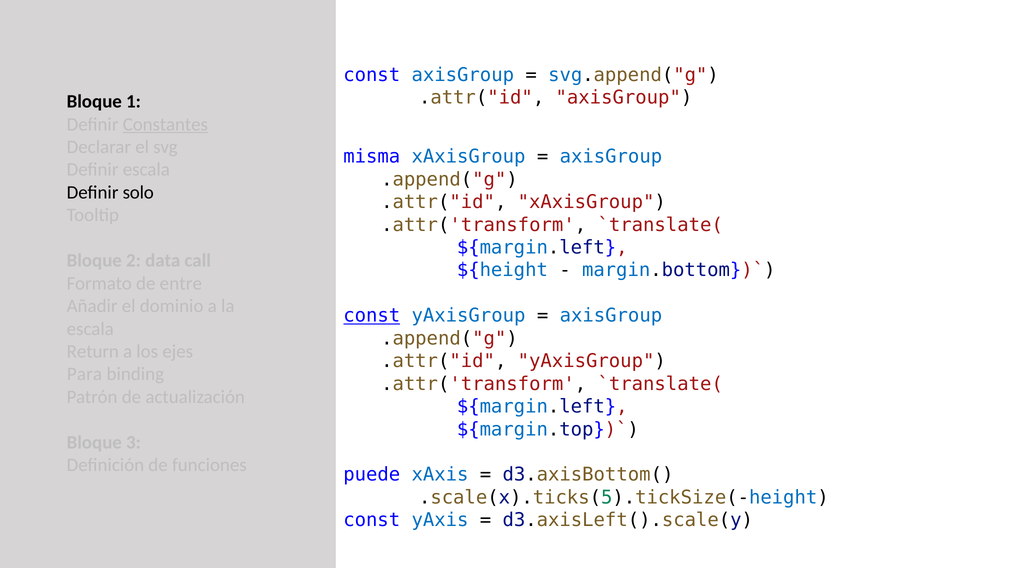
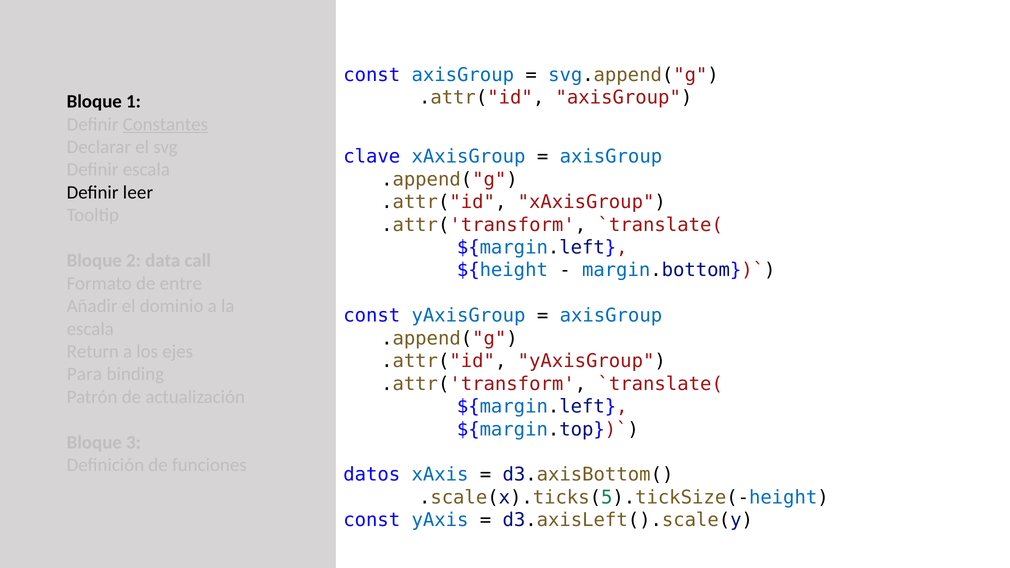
misma: misma -> clave (372, 157)
solo: solo -> leer (138, 192)
const underline: present -> none (372, 316)
puede: puede -> datos (372, 475)
